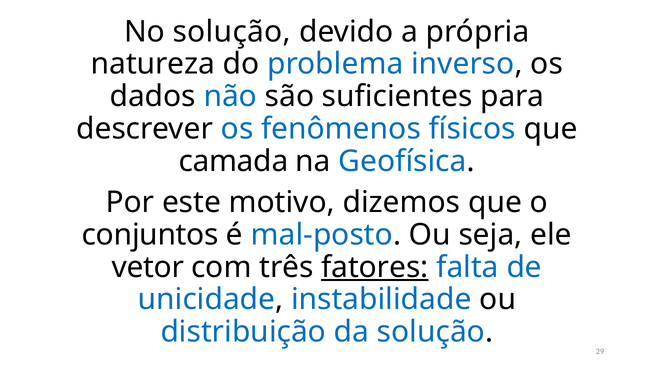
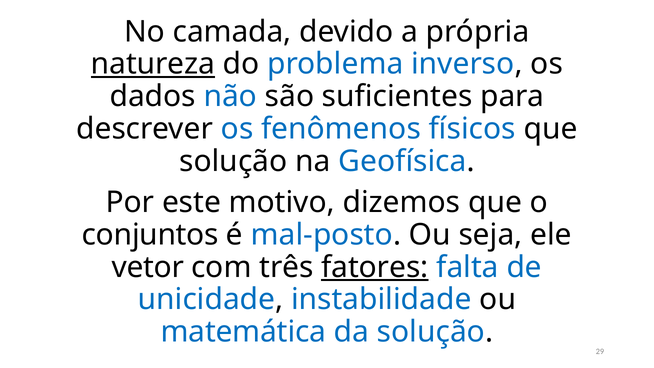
No solução: solução -> camada (232, 32)
natureza underline: none -> present (153, 64)
camada: camada -> solução (233, 161)
distribuição: distribuição -> matemática (243, 332)
